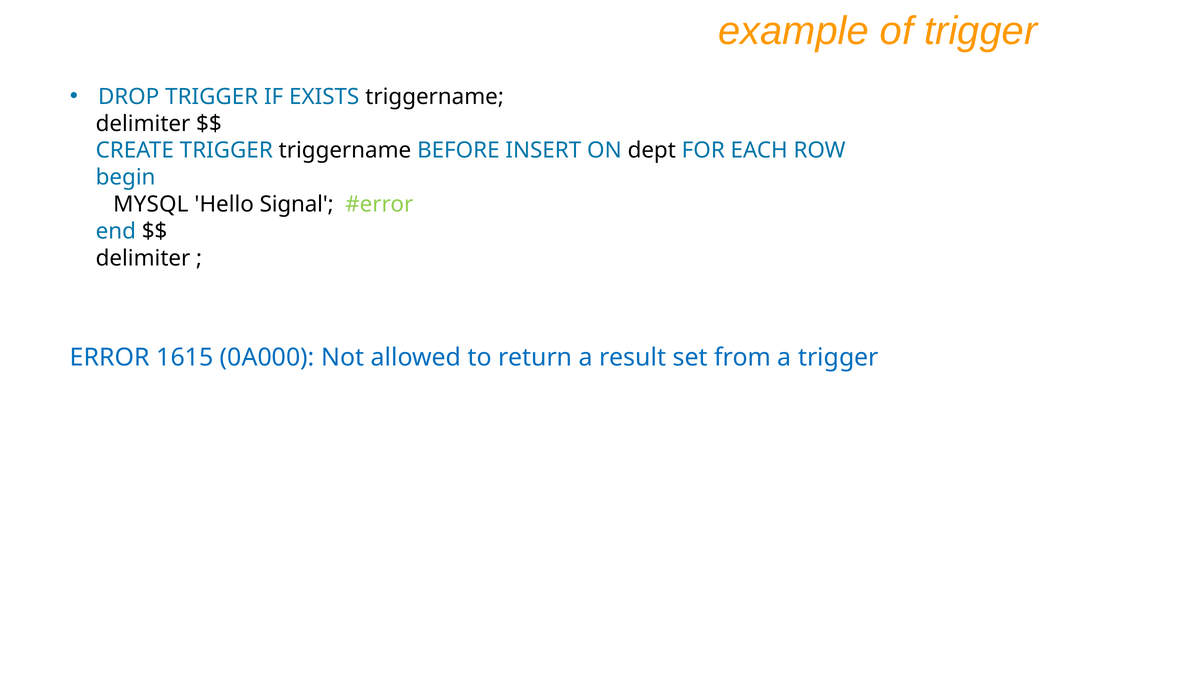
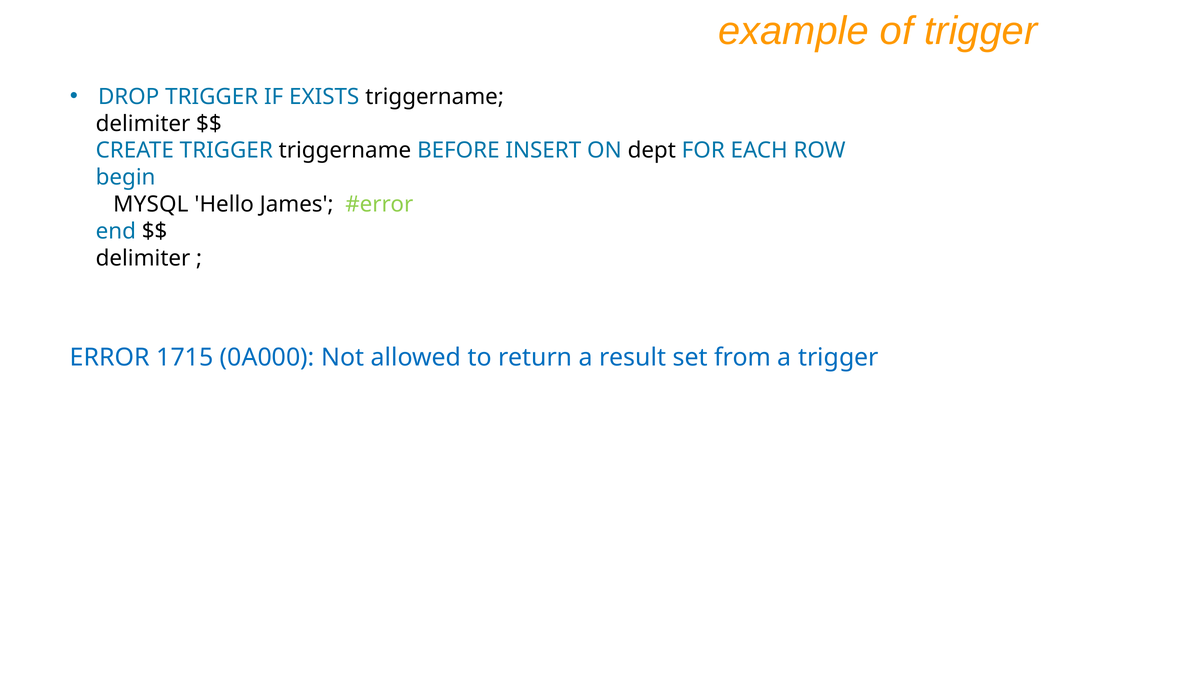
Signal: Signal -> James (297, 204)
1615: 1615 -> 1715 (185, 357)
